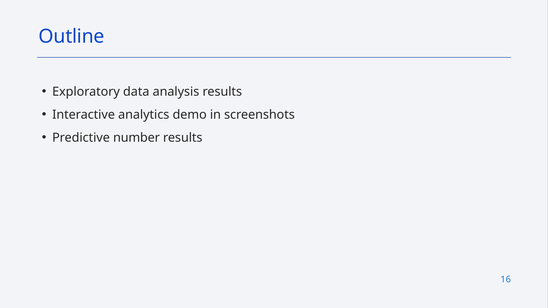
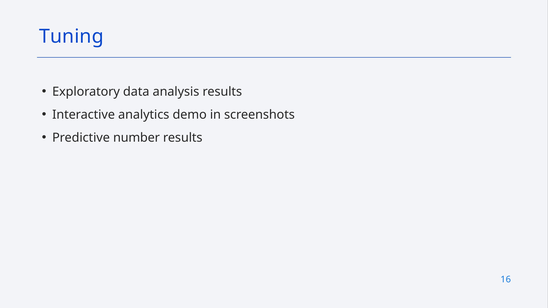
Outline: Outline -> Tuning (71, 37)
